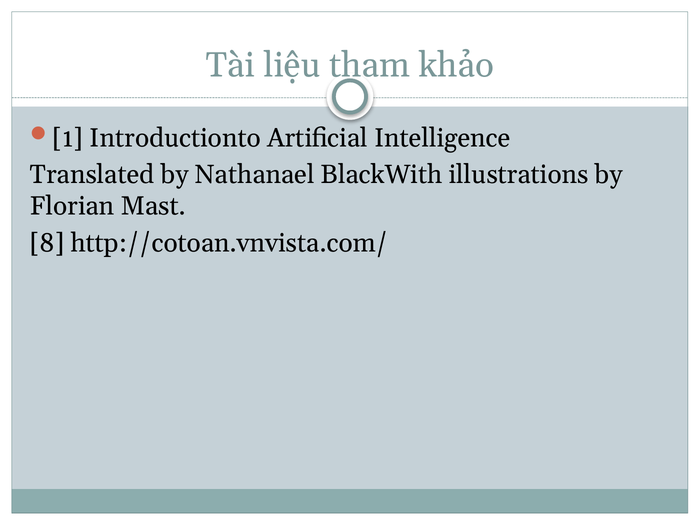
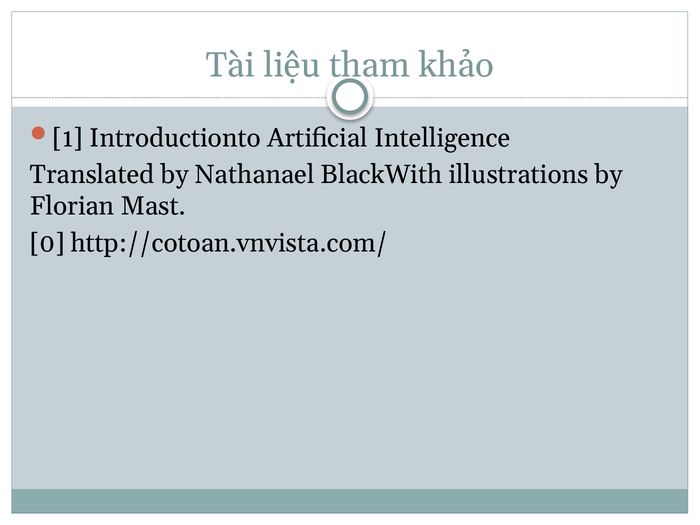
8: 8 -> 0 (47, 243)
